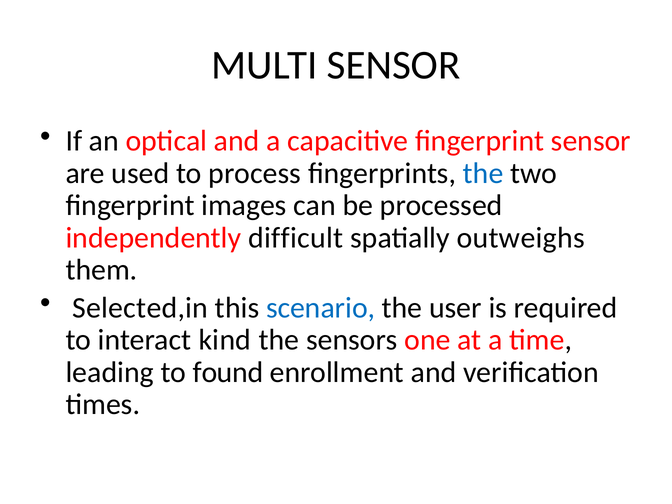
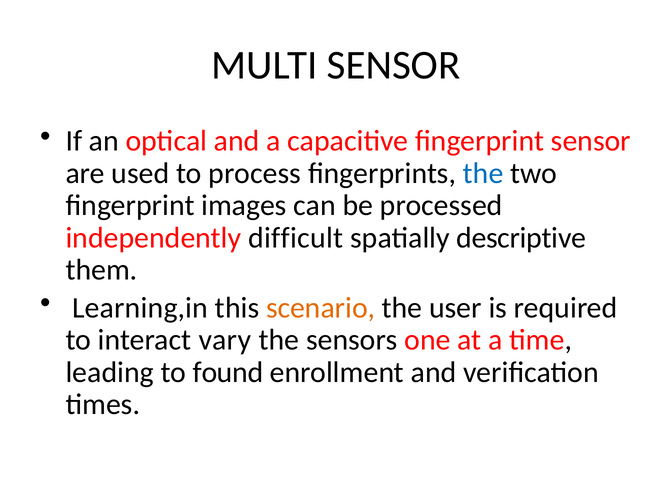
outweighs: outweighs -> descriptive (521, 238)
Selected,in: Selected,in -> Learning,in (140, 308)
scenario colour: blue -> orange (321, 308)
kind: kind -> vary (225, 340)
